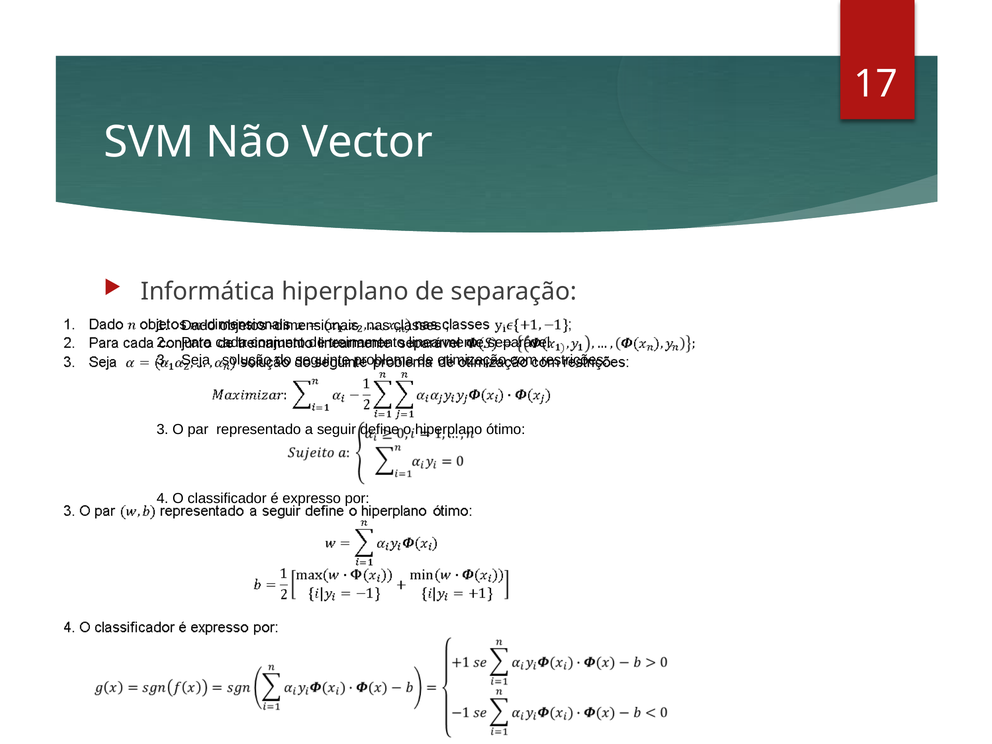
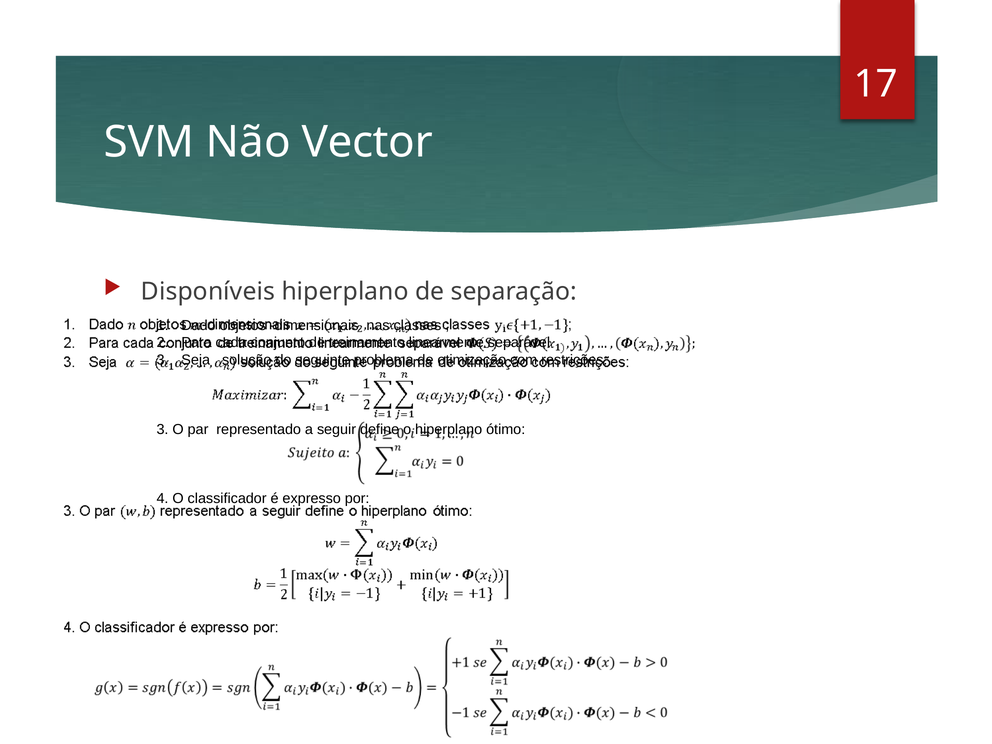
Informática: Informática -> Disponíveis (208, 291)
